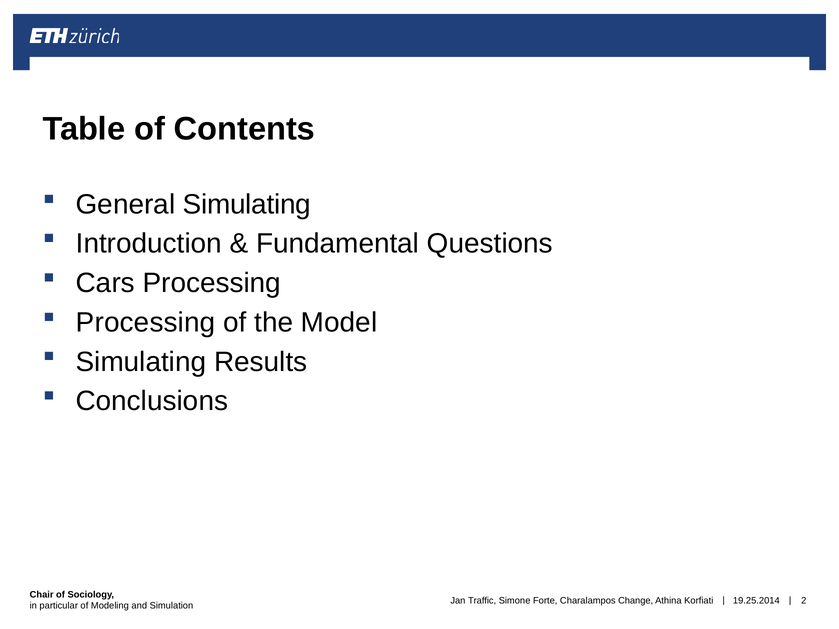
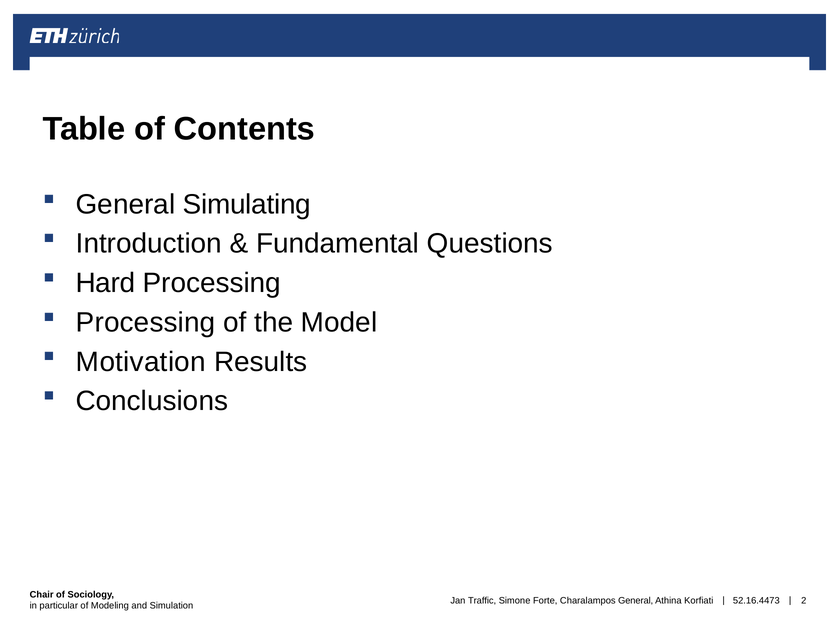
Cars: Cars -> Hard (105, 283)
Simulating: Simulating -> Motivation (141, 362)
Charalampos Change: Change -> General (636, 601)
19.25.2014: 19.25.2014 -> 52.16.4473 (756, 601)
